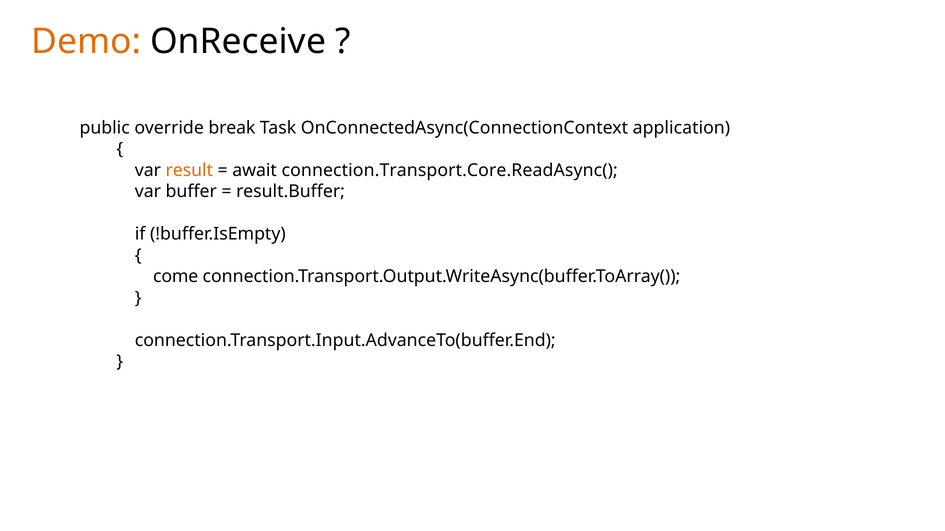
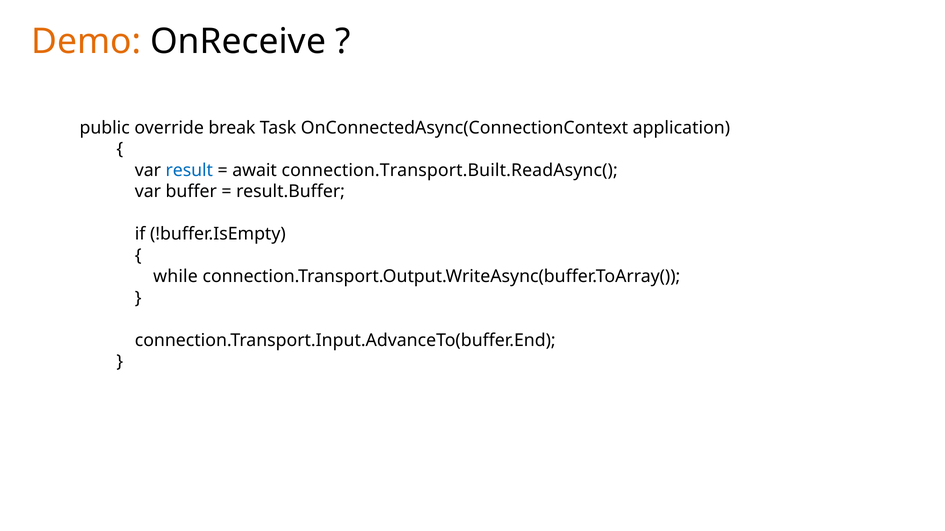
result colour: orange -> blue (189, 170)
connection.Transport.Core.ReadAsync(: connection.Transport.Core.ReadAsync( -> connection.Transport.Built.ReadAsync( (450, 170)
come: come -> while (176, 277)
